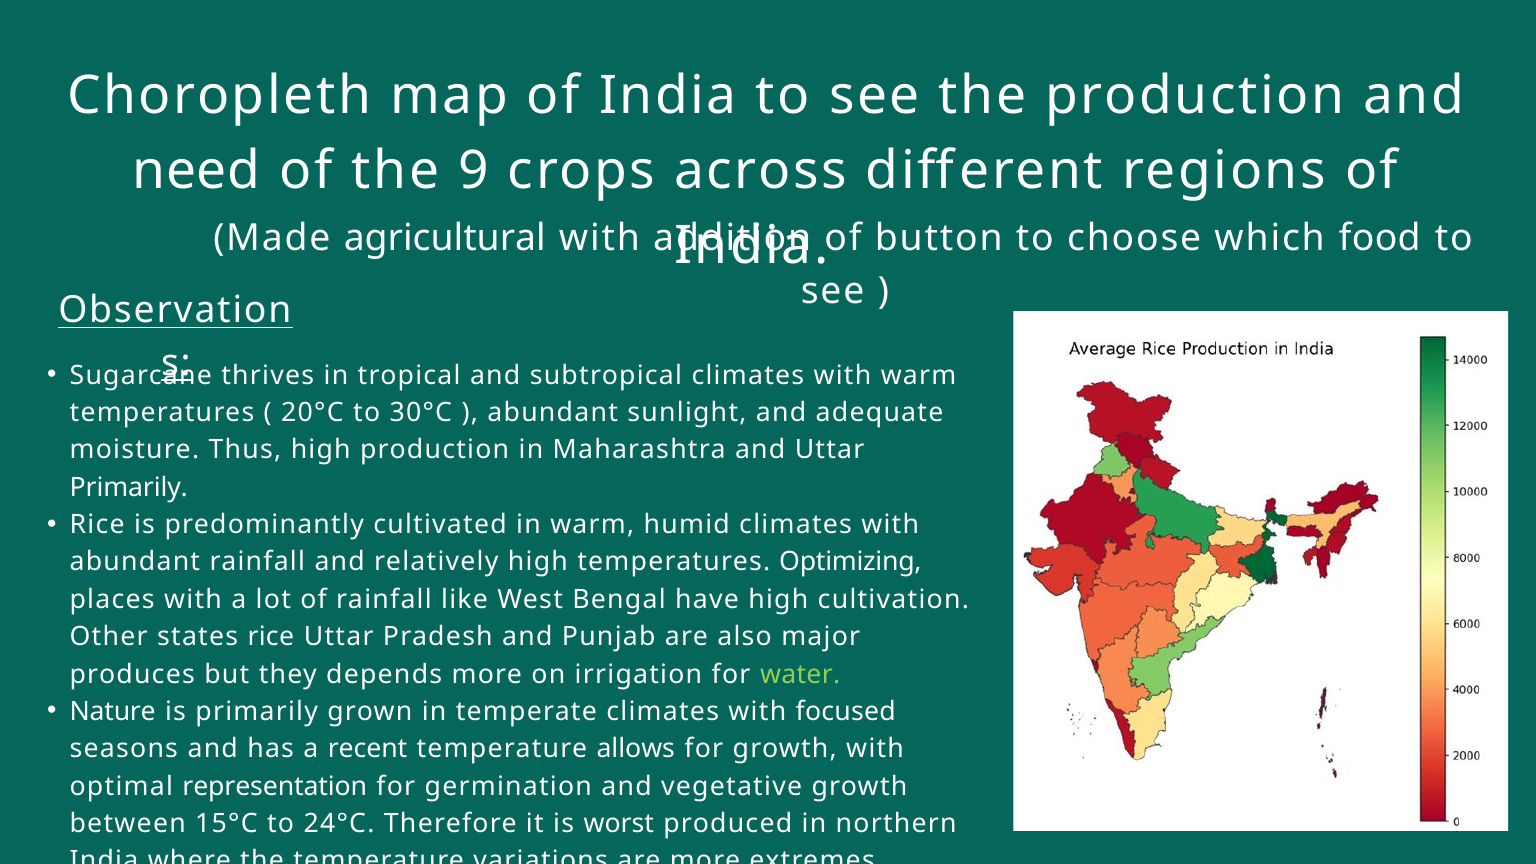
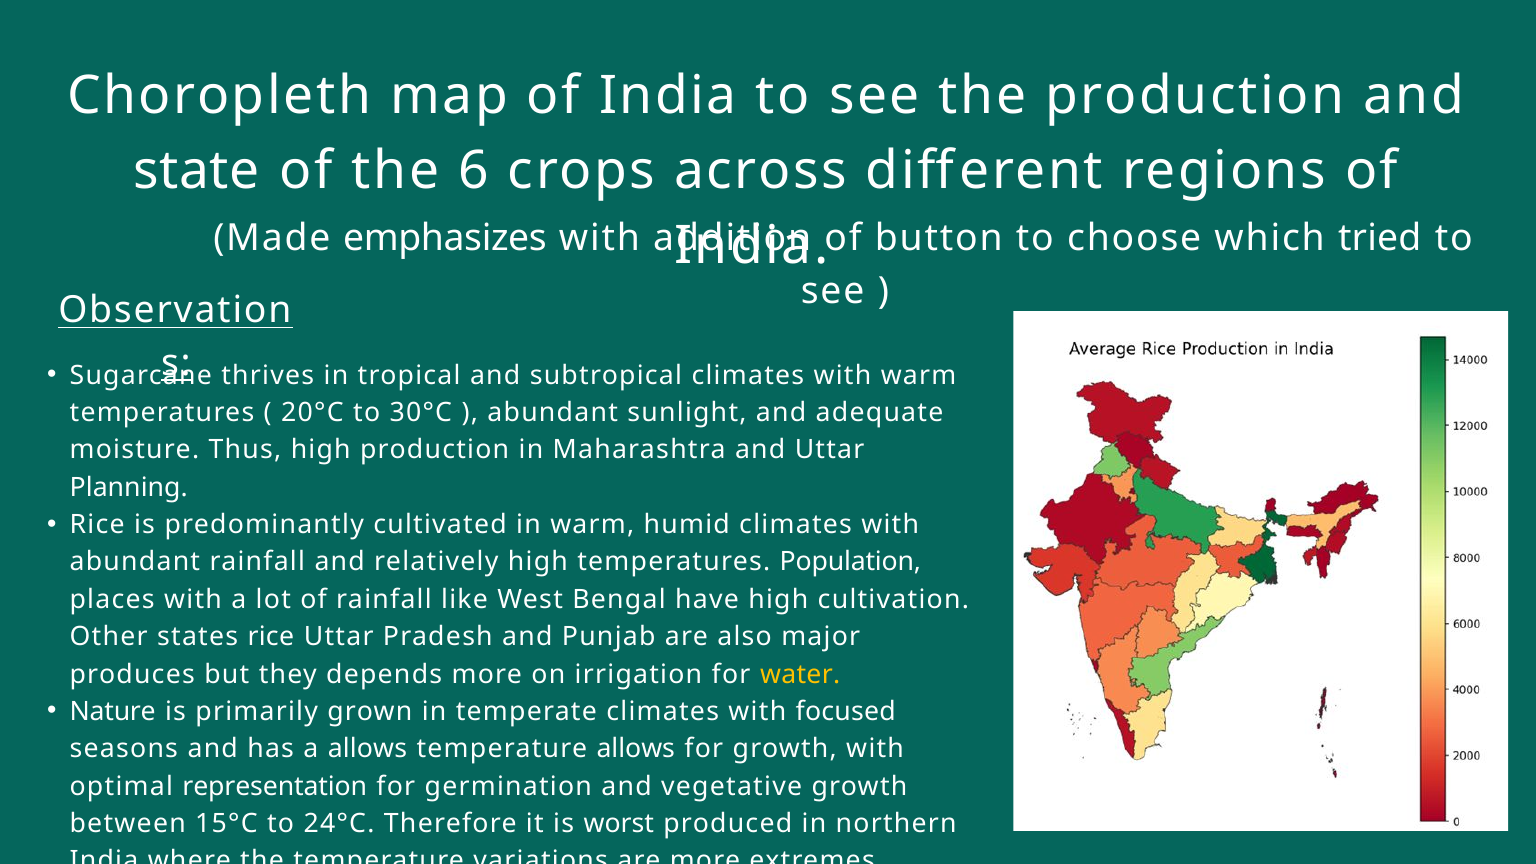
need: need -> state (197, 171)
9: 9 -> 6 (473, 171)
agricultural: agricultural -> emphasizes (445, 239)
food: food -> tried (1380, 239)
Primarily: Primarily -> Planning (129, 487)
Optimizing: Optimizing -> Population (850, 562)
water colour: light green -> yellow (800, 674)
a recent: recent -> allows (367, 749)
